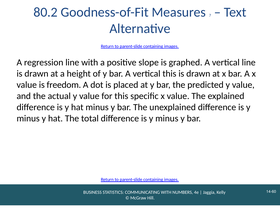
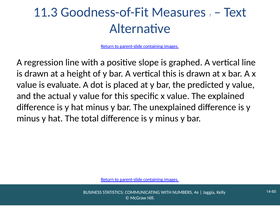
80.2: 80.2 -> 11.3 (46, 12)
freedom: freedom -> evaluate (64, 85)
